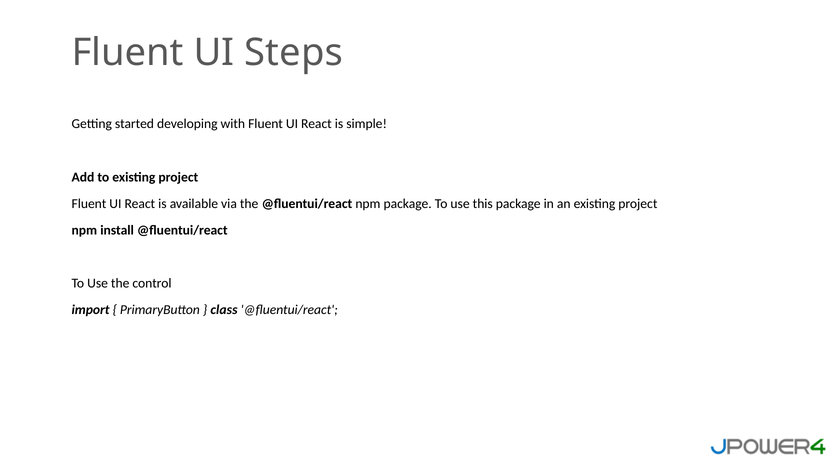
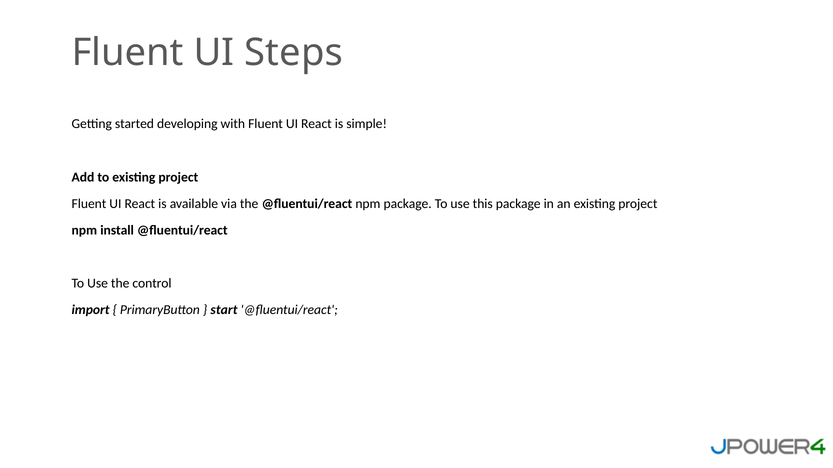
class: class -> start (224, 310)
